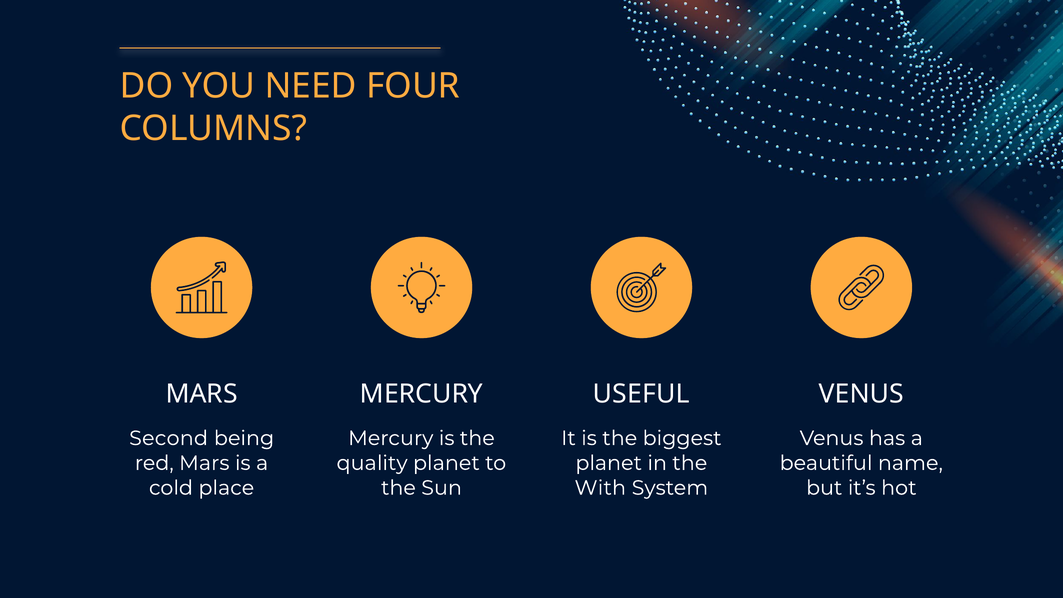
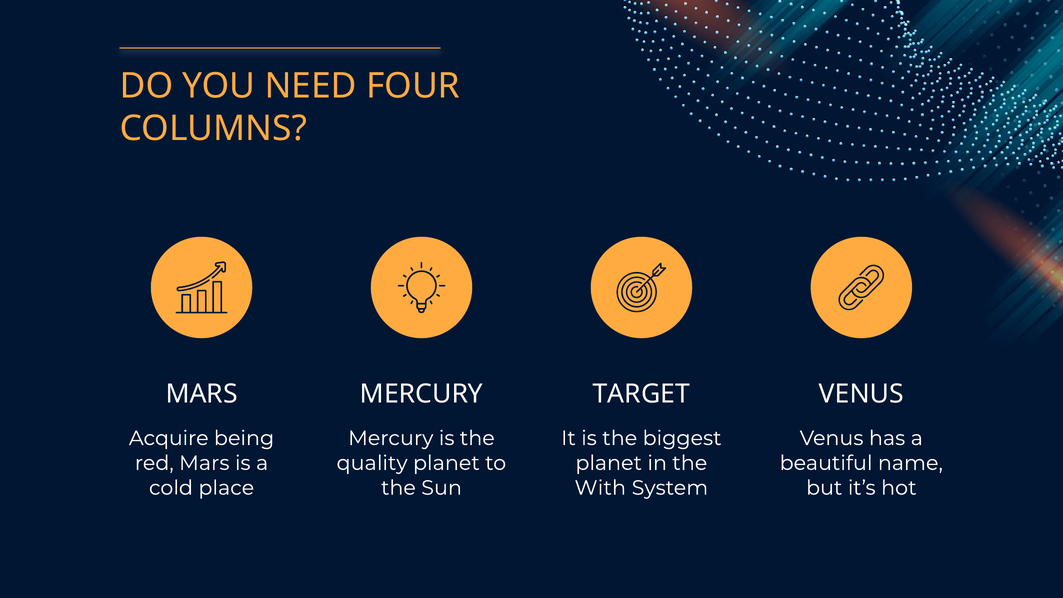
USEFUL: USEFUL -> TARGET (641, 394)
Second: Second -> Acquire (169, 438)
